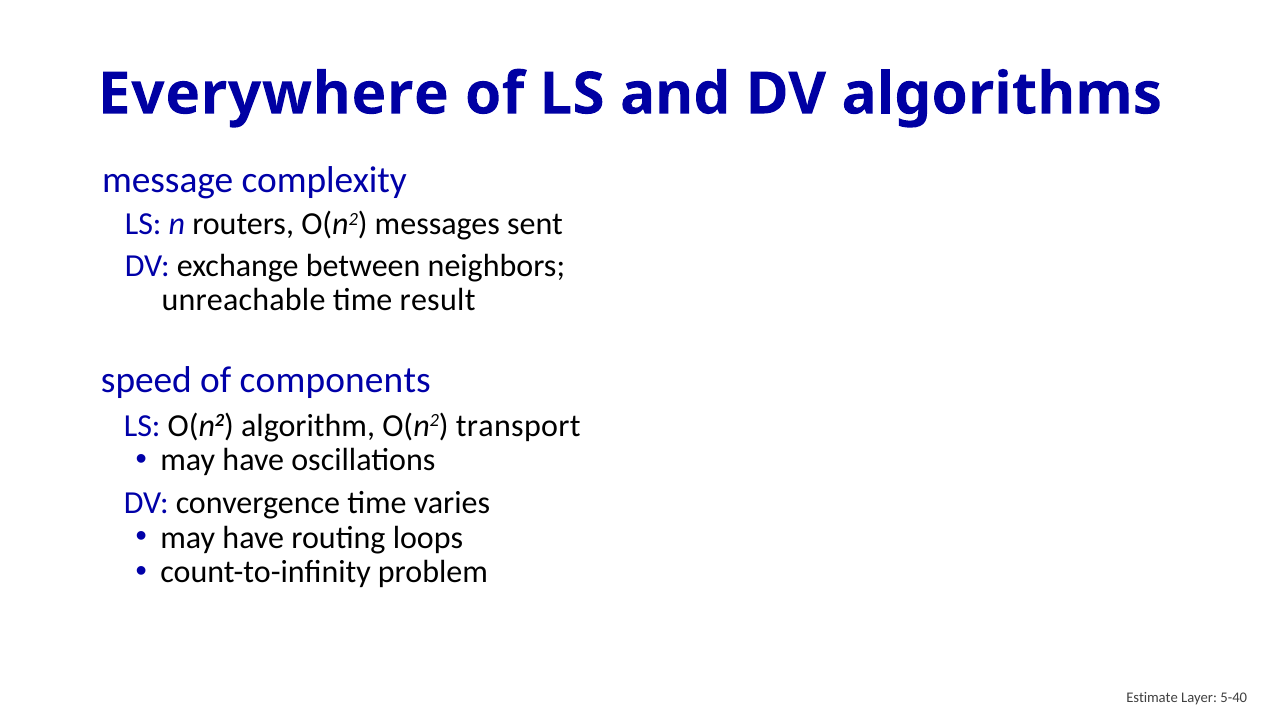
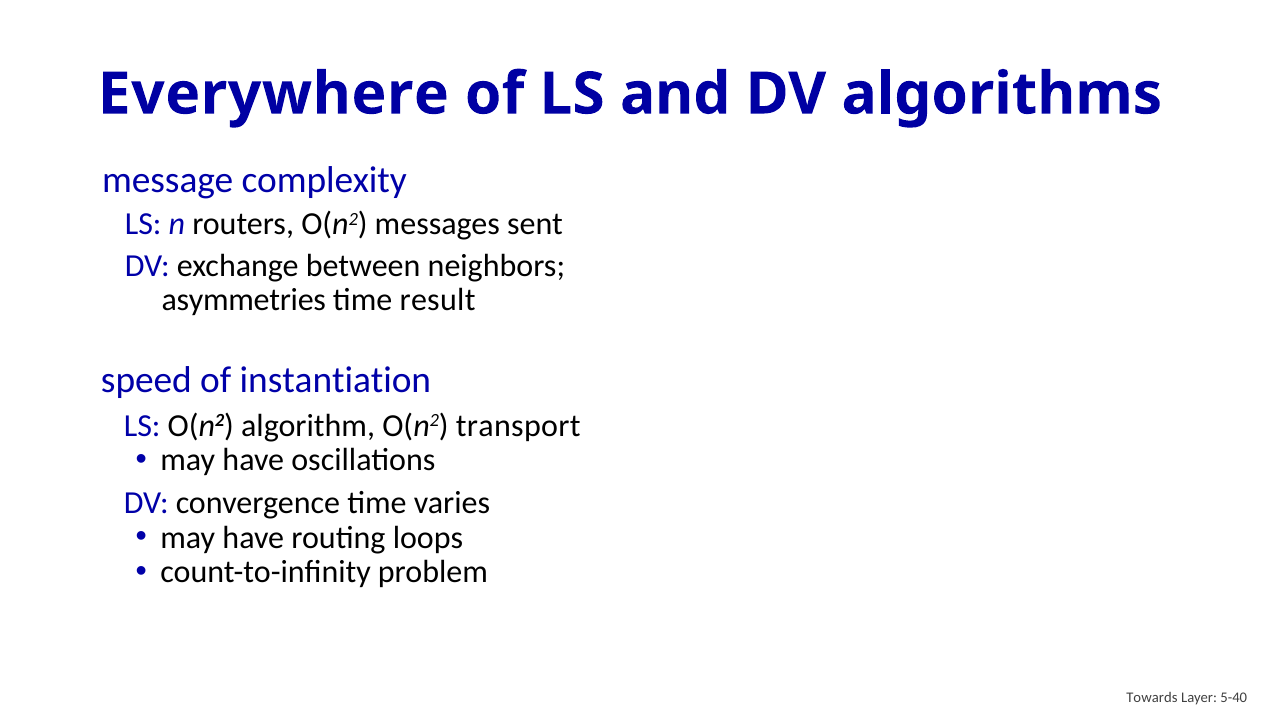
unreachable: unreachable -> asymmetries (244, 300)
components: components -> instantiation (335, 380)
Estimate: Estimate -> Towards (1152, 697)
